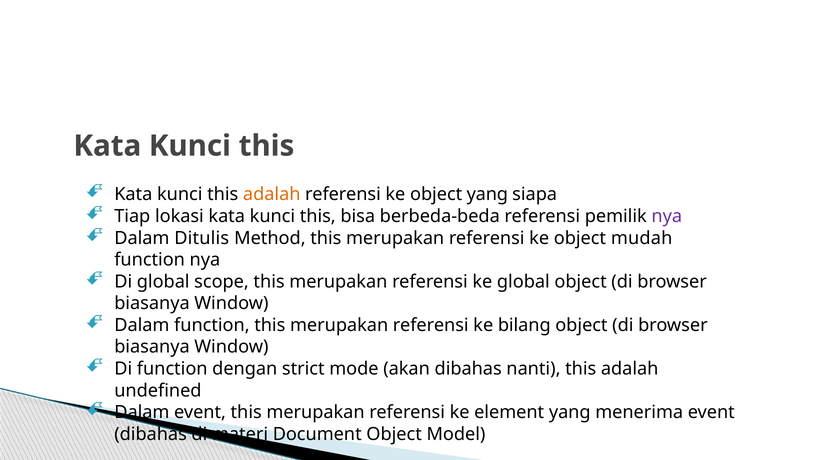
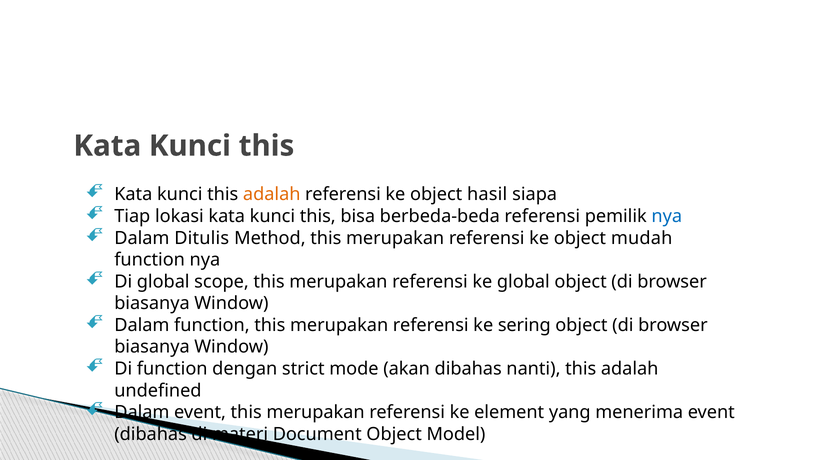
object yang: yang -> hasil (487, 194)
nya colour: purple -> blue (667, 216)
bilang: bilang -> sering (524, 325)
